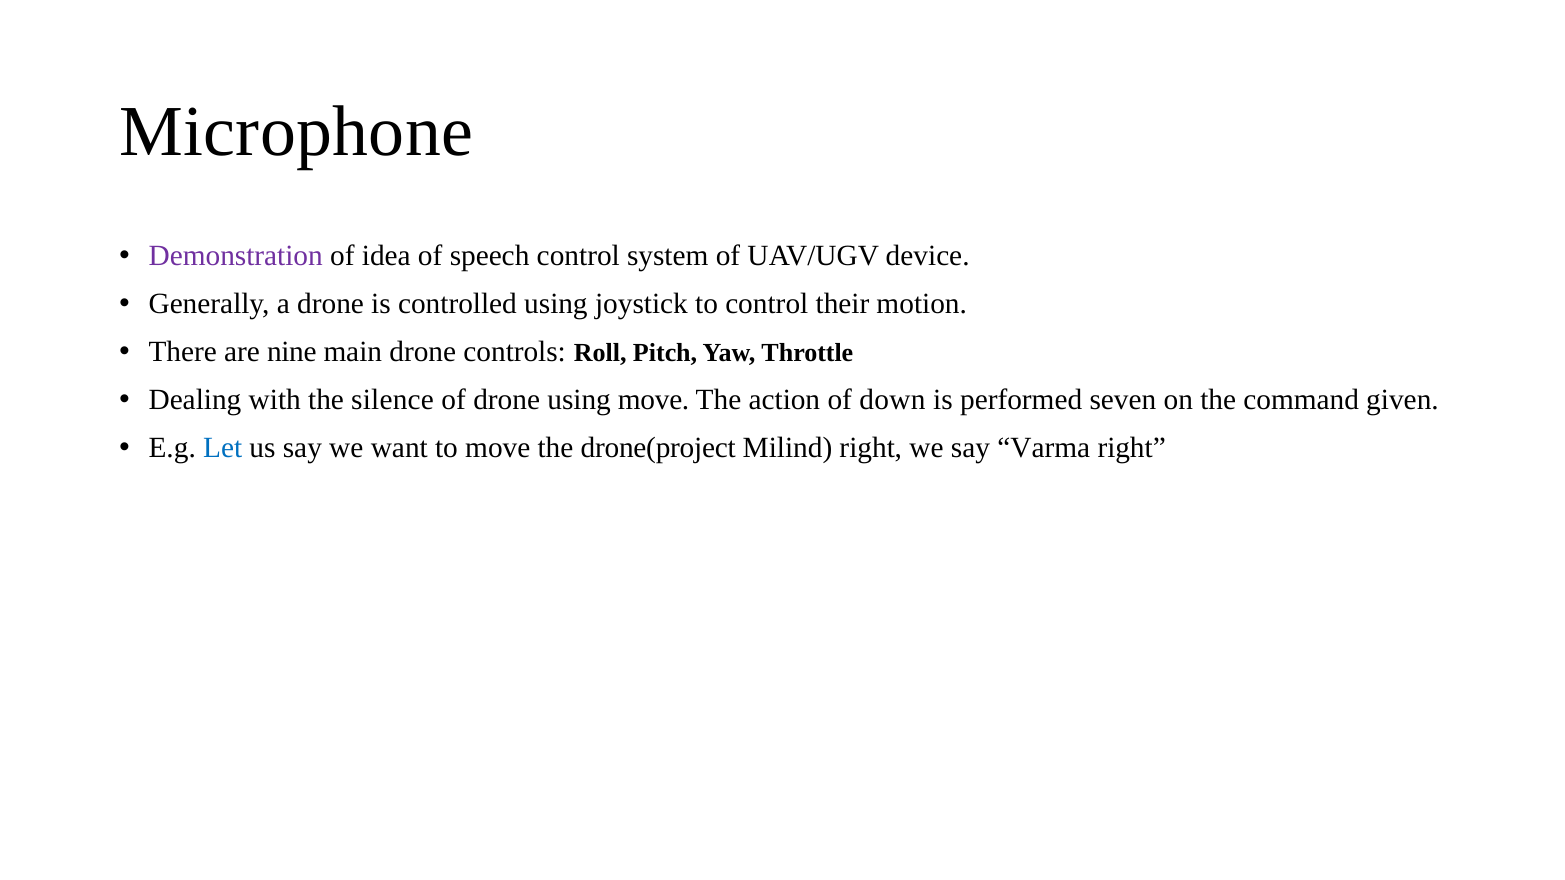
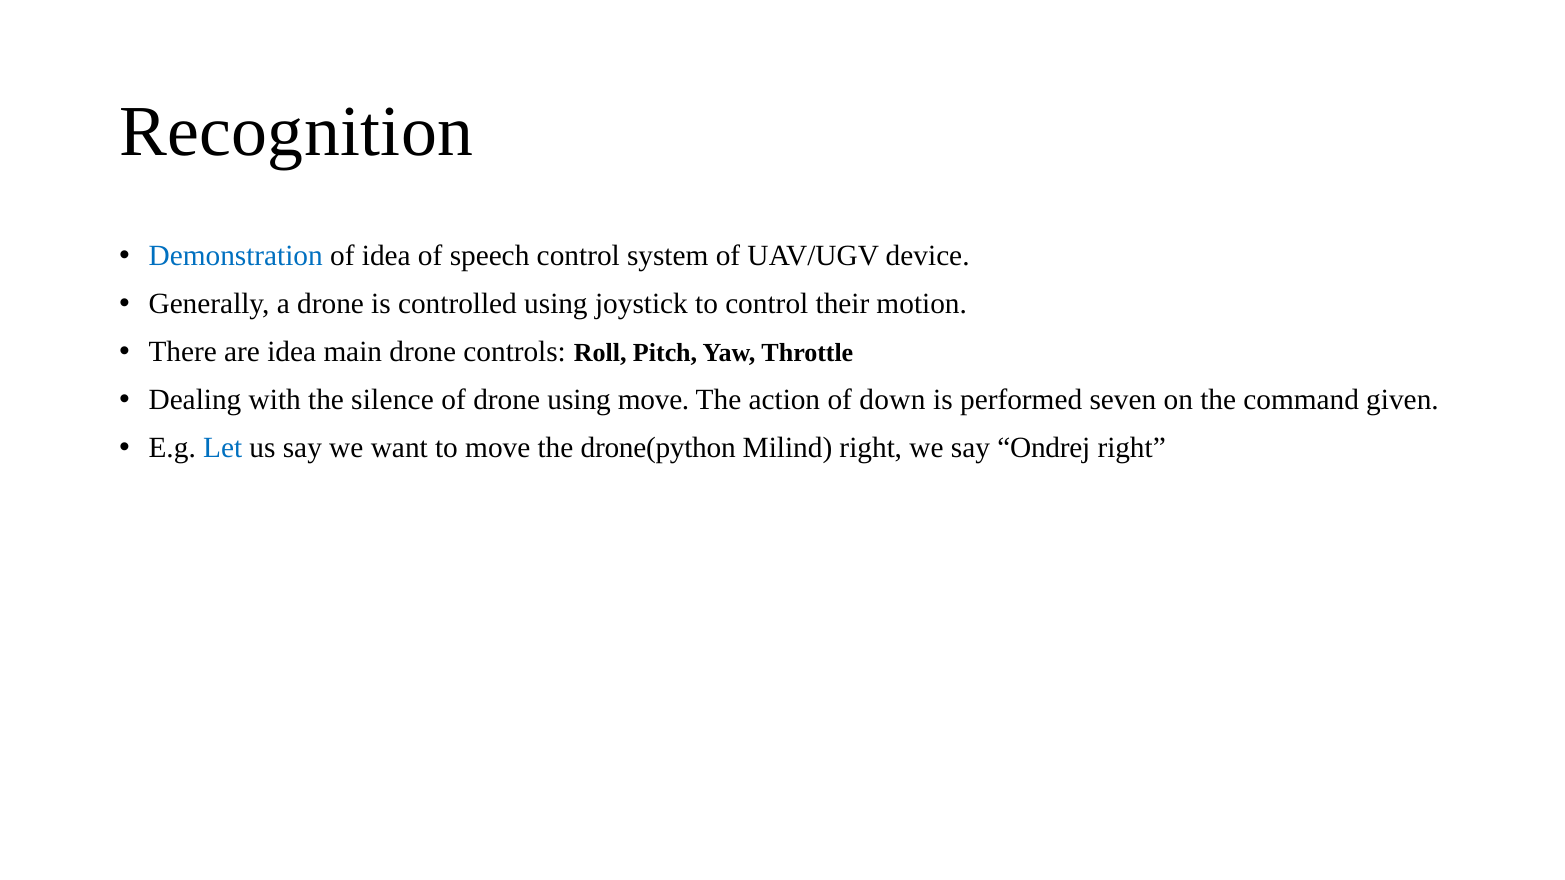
Microphone: Microphone -> Recognition (296, 131)
Demonstration colour: purple -> blue (236, 256)
are nine: nine -> idea (292, 352)
drone(project: drone(project -> drone(python (658, 448)
Varma: Varma -> Ondrej (1044, 448)
